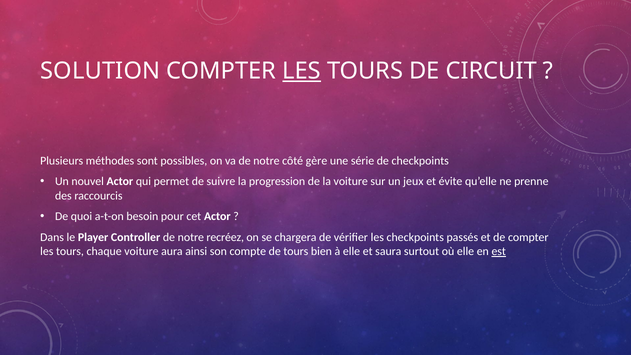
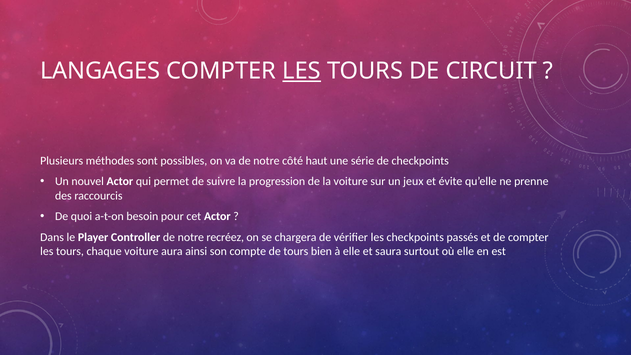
SOLUTION: SOLUTION -> LANGAGES (100, 71)
gère: gère -> haut (317, 161)
est underline: present -> none (499, 251)
